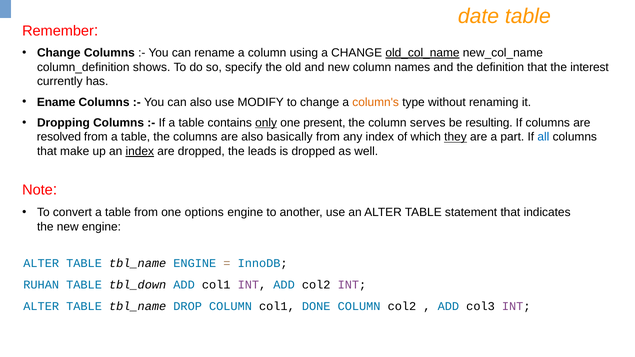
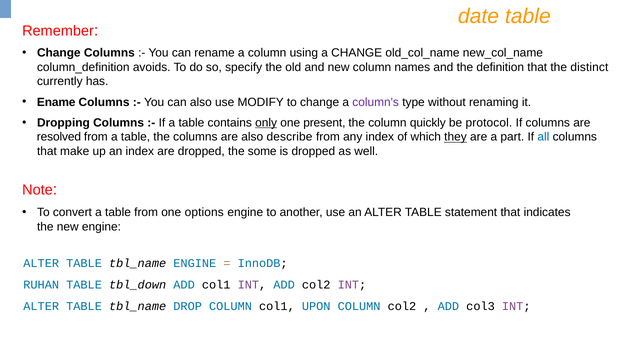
old_col_name underline: present -> none (422, 53)
shows: shows -> avoids (152, 67)
interest: interest -> distinct (589, 67)
column's colour: orange -> purple (376, 102)
serves: serves -> quickly (428, 123)
resulting: resulting -> protocol (489, 123)
basically: basically -> describe (290, 137)
index underline: present -> none (140, 151)
leads: leads -> some (262, 151)
DONE: DONE -> UPON (316, 306)
